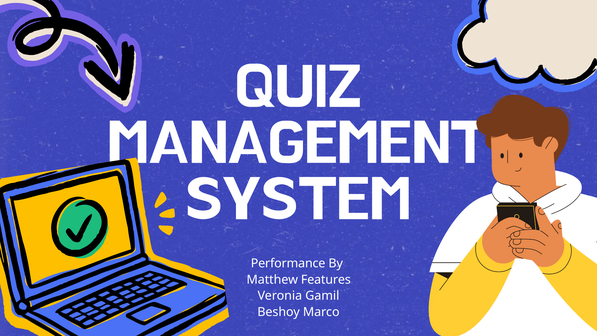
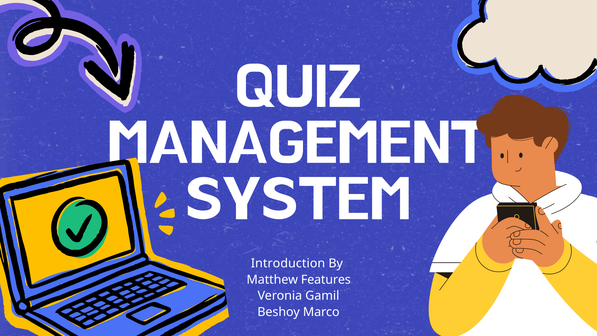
Performance: Performance -> Introduction (288, 263)
